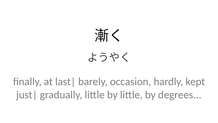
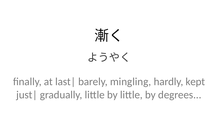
occasion: occasion -> mingling (131, 81)
